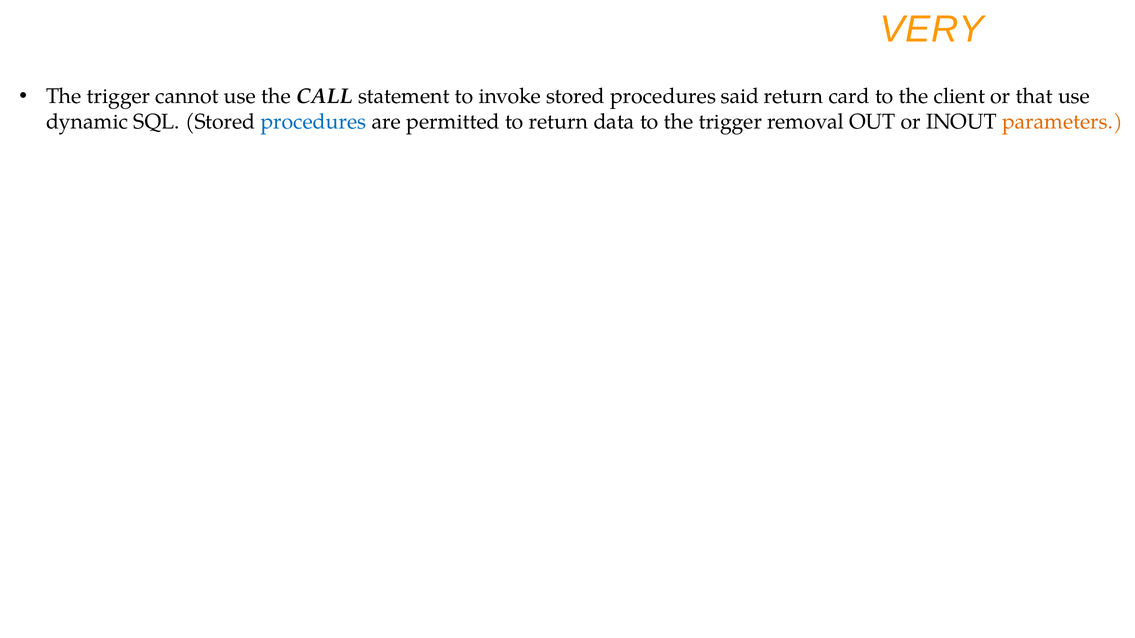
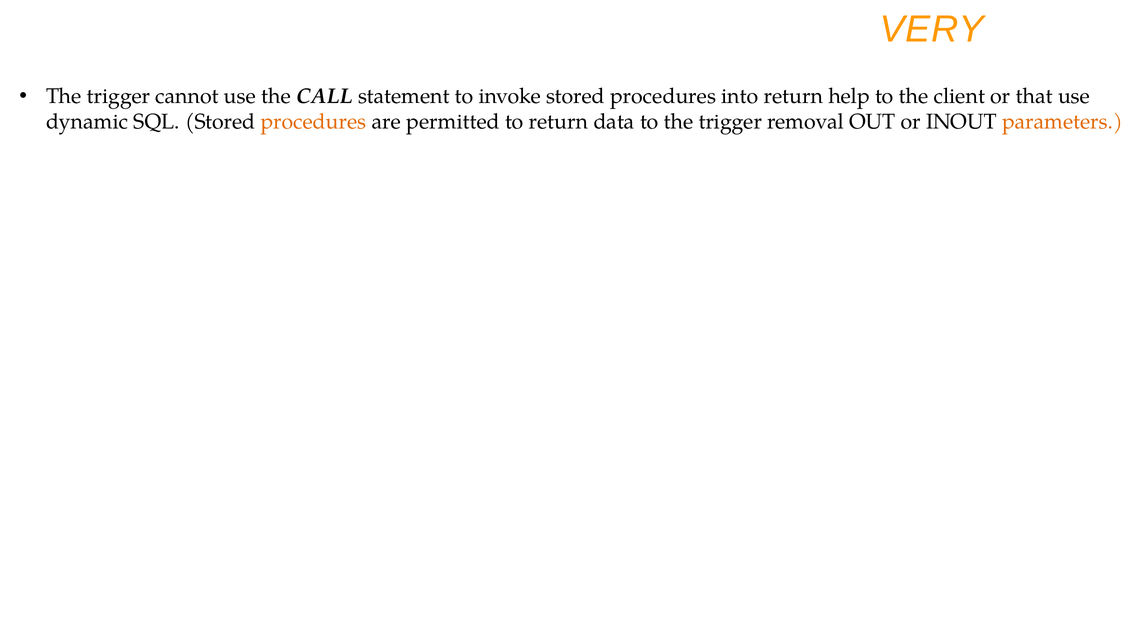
said: said -> into (740, 96)
card: card -> help (849, 96)
procedures colour: blue -> orange (313, 122)
